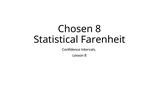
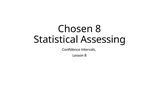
Farenheit: Farenheit -> Assessing (103, 40)
